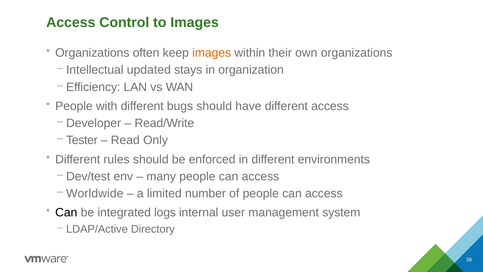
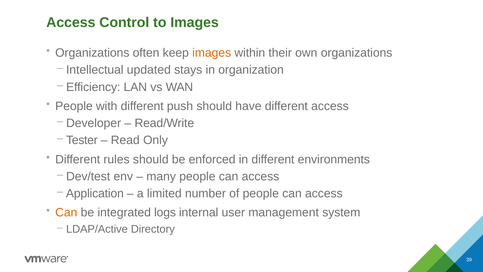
bugs: bugs -> push (180, 106)
Worldwide: Worldwide -> Application (95, 193)
Can colour: black -> orange (66, 212)
